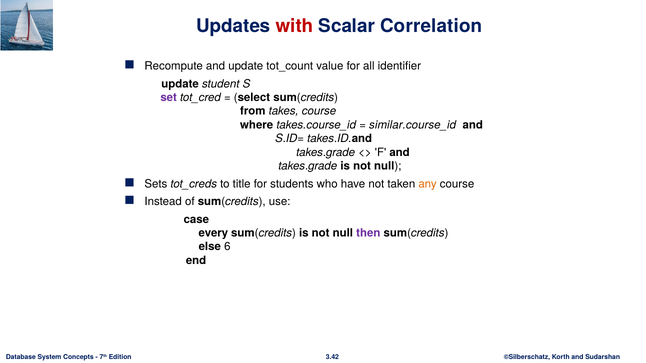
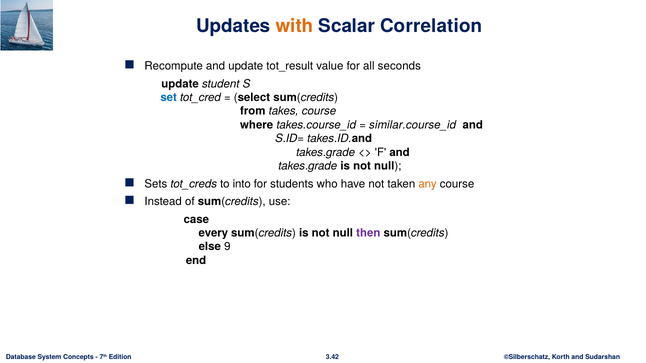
with colour: red -> orange (294, 26)
tot_count: tot_count -> tot_result (290, 66)
identifier: identifier -> seconds (399, 66)
set colour: purple -> blue (169, 98)
title: title -> into (242, 184)
6: 6 -> 9 (227, 247)
